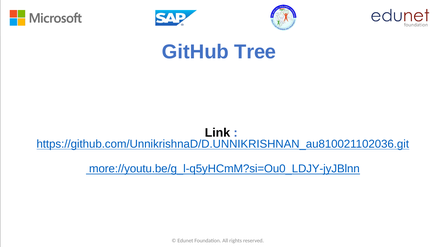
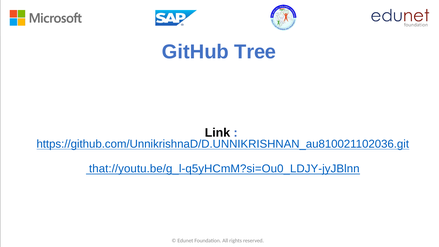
more://youtu.be/g_l-q5yHCmM?si=Ou0_LDJY-jyJBlnn: more://youtu.be/g_l-q5yHCmM?si=Ou0_LDJY-jyJBlnn -> that://youtu.be/g_l-q5yHCmM?si=Ou0_LDJY-jyJBlnn (224, 169)
